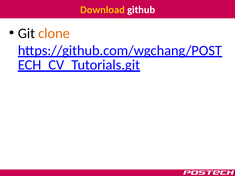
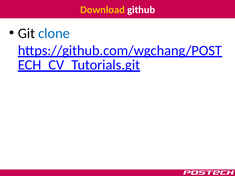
clone colour: orange -> blue (54, 33)
